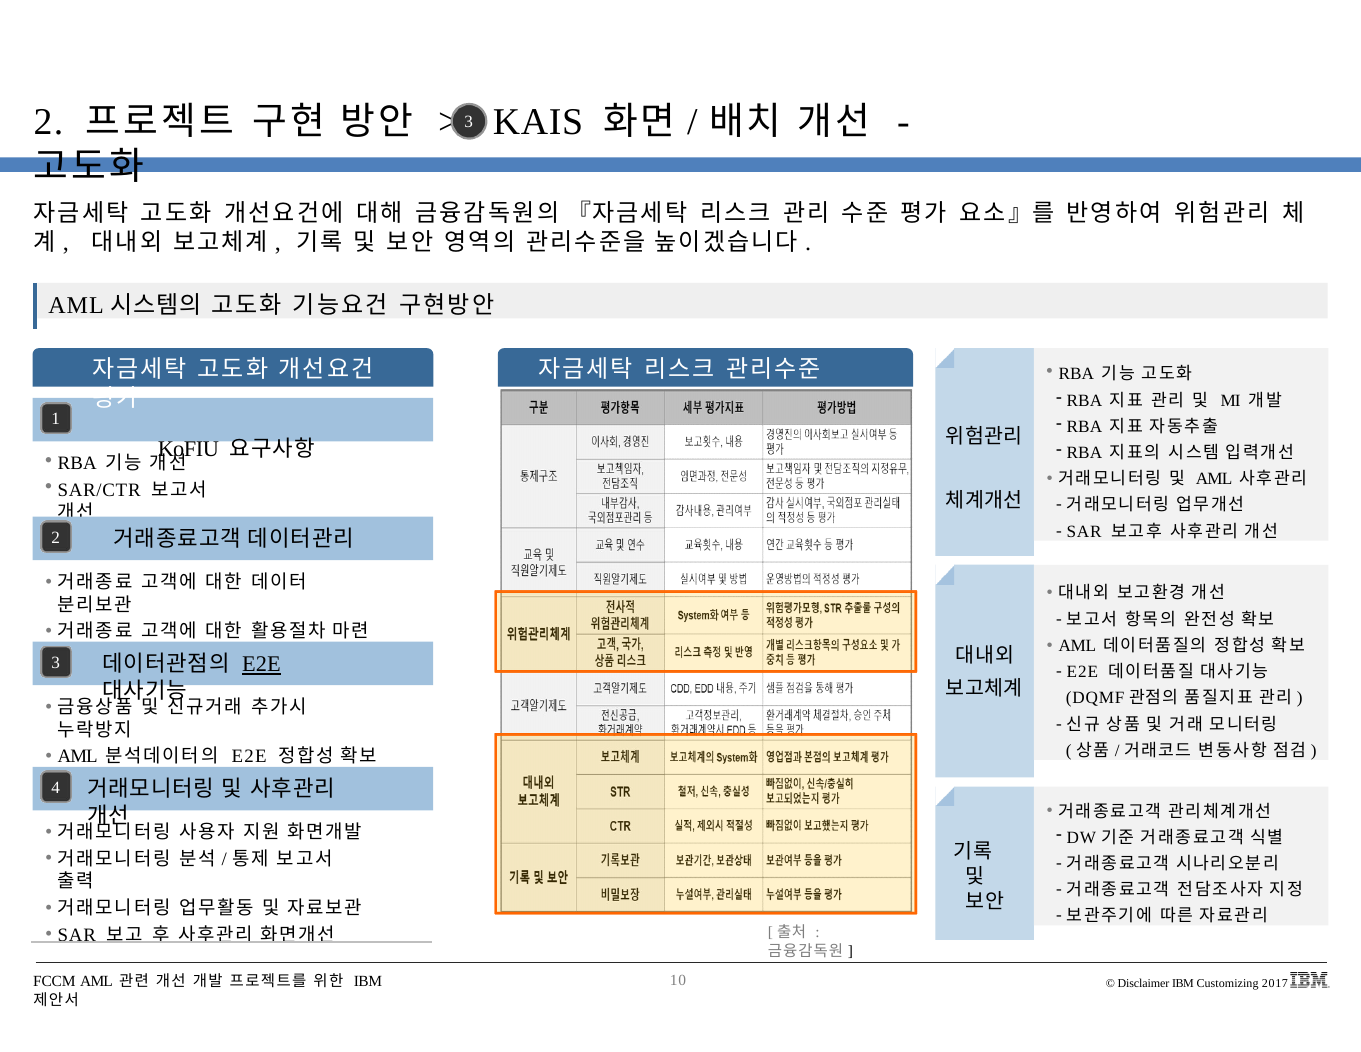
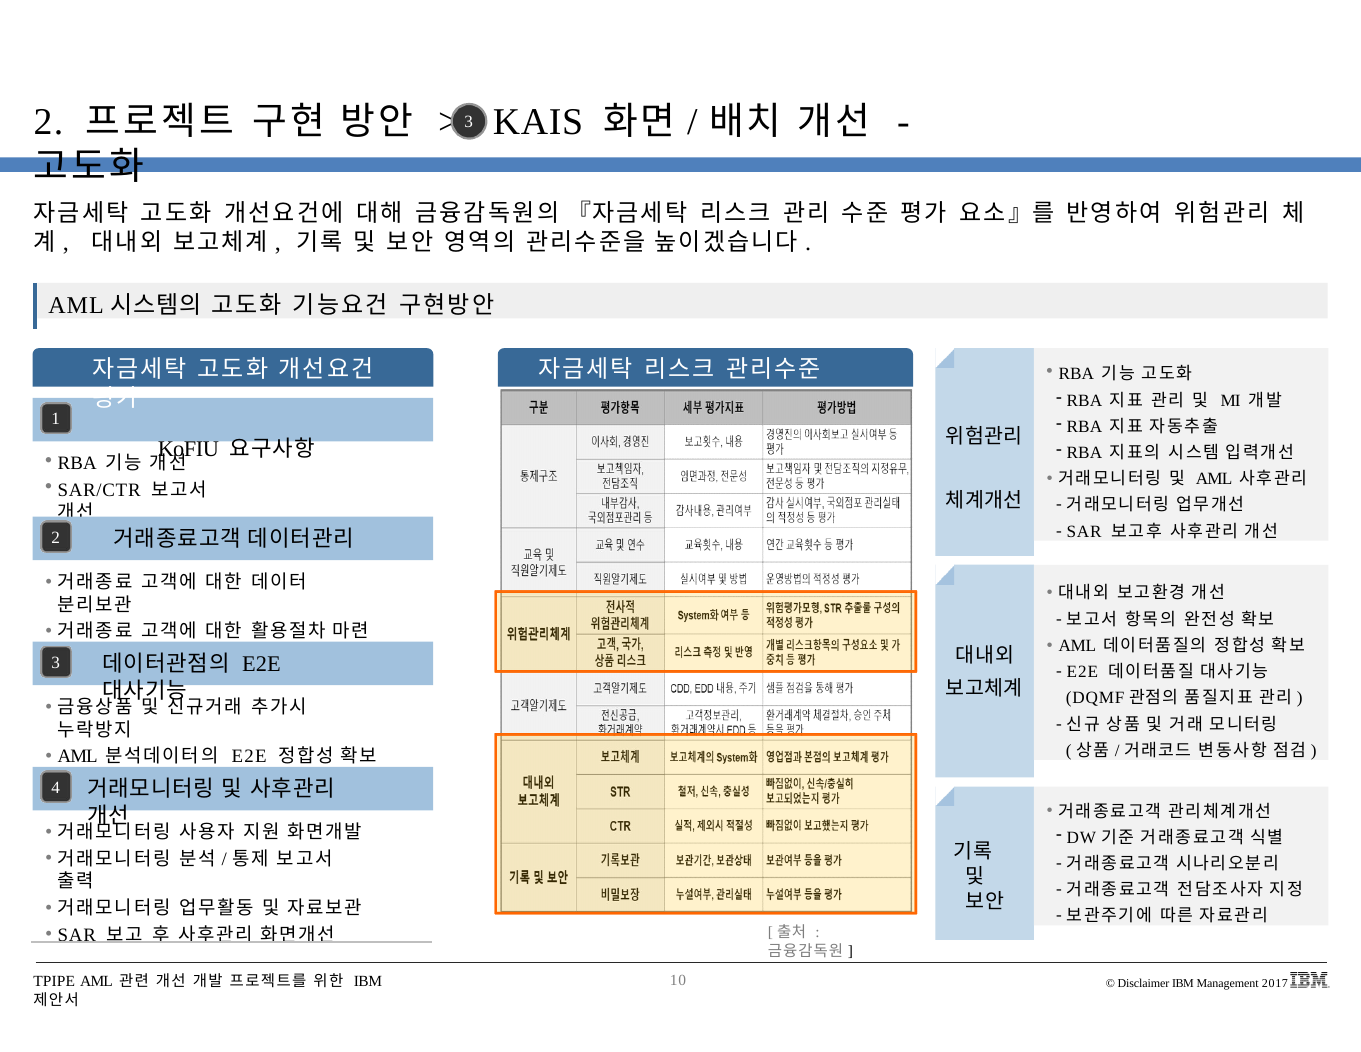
E2E underline: present -> none (262, 664)
Customizing: Customizing -> Management (1228, 983)
FCCM: FCCM -> TPIPE (54, 981)
